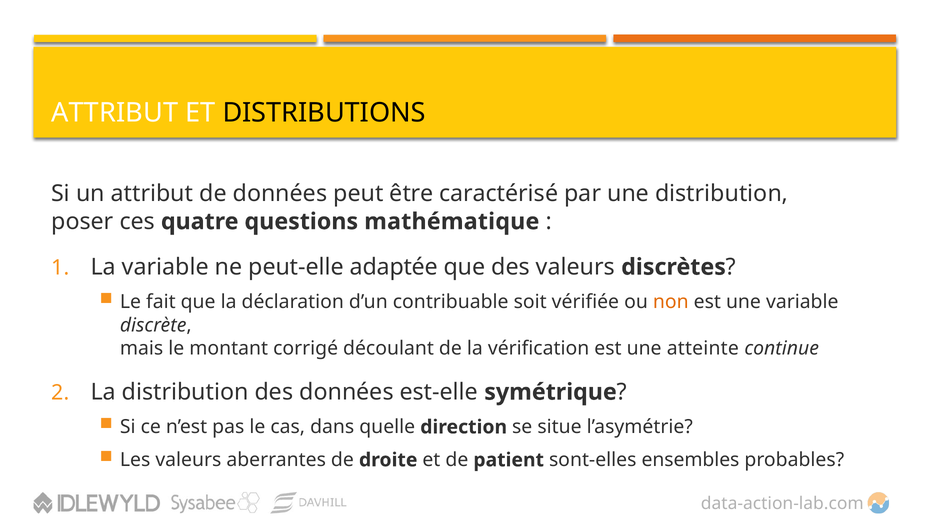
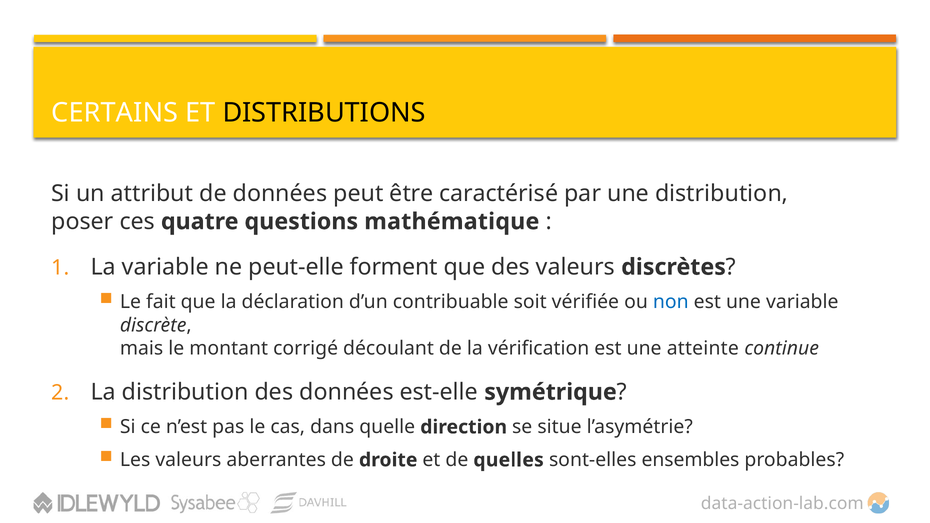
ATTRIBUT: ATTRIBUT -> CERTAINS (115, 113)
adaptée: adaptée -> forment (394, 267)
non colour: orange -> blue (671, 302)
patient: patient -> quelles (509, 460)
